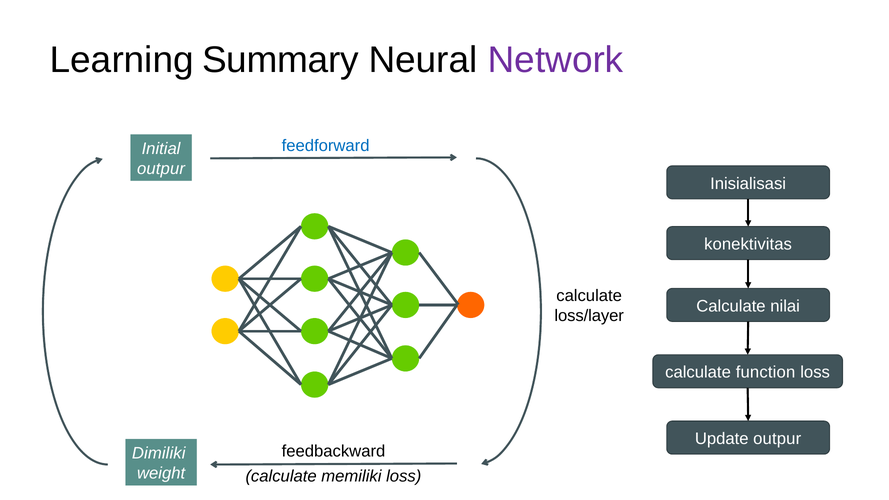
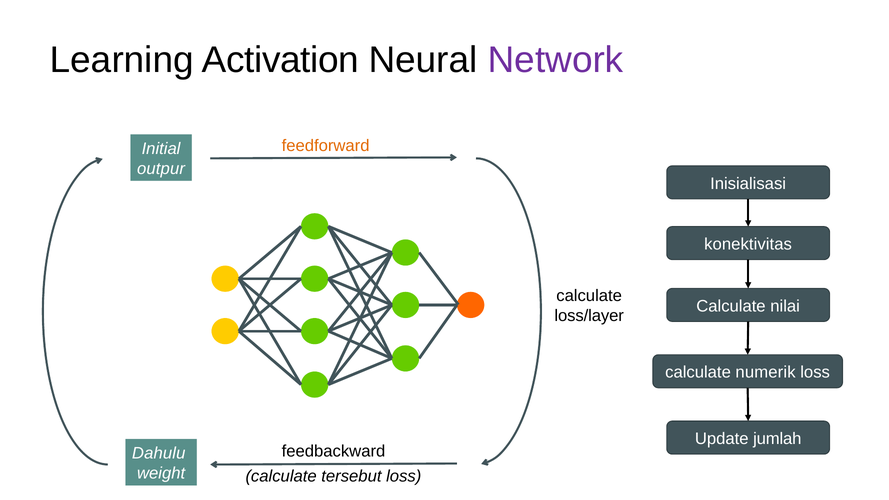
Summary: Summary -> Activation (280, 60)
feedforward colour: blue -> orange (326, 146)
function: function -> numerik (766, 372)
Update outpur: outpur -> jumlah (777, 439)
Dimiliki: Dimiliki -> Dahulu (159, 453)
memiliki: memiliki -> tersebut (351, 477)
